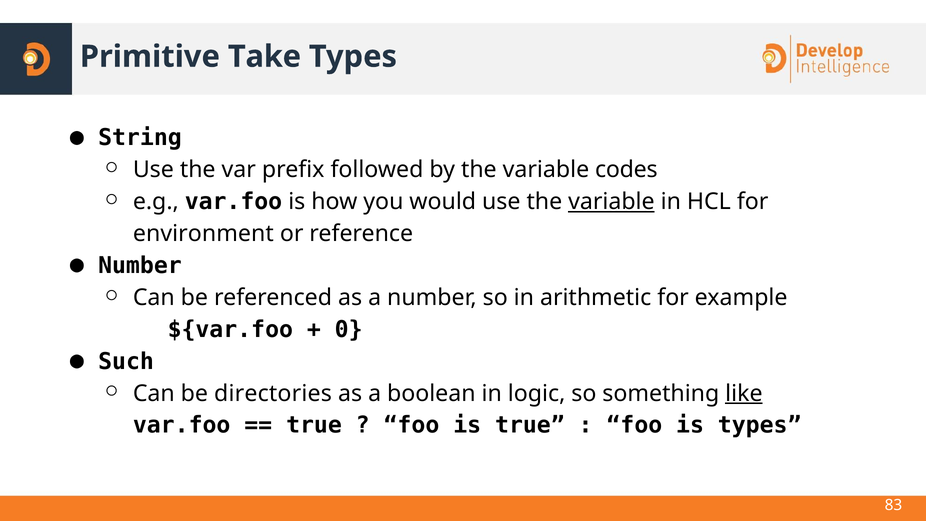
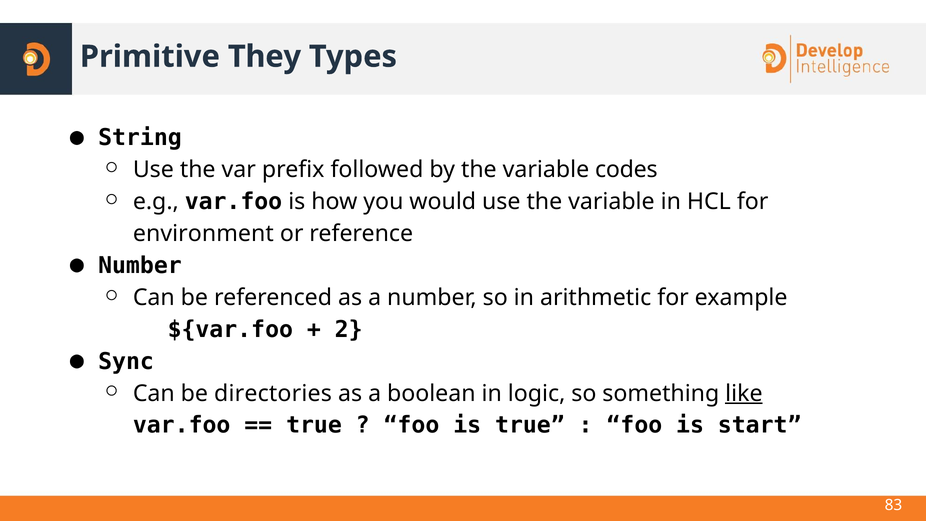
Take: Take -> They (264, 57)
variable underline: present -> none (611, 202)
0: 0 -> 2 (349, 329)
Such: Such -> Sync (126, 361)
is types: types -> start (760, 425)
